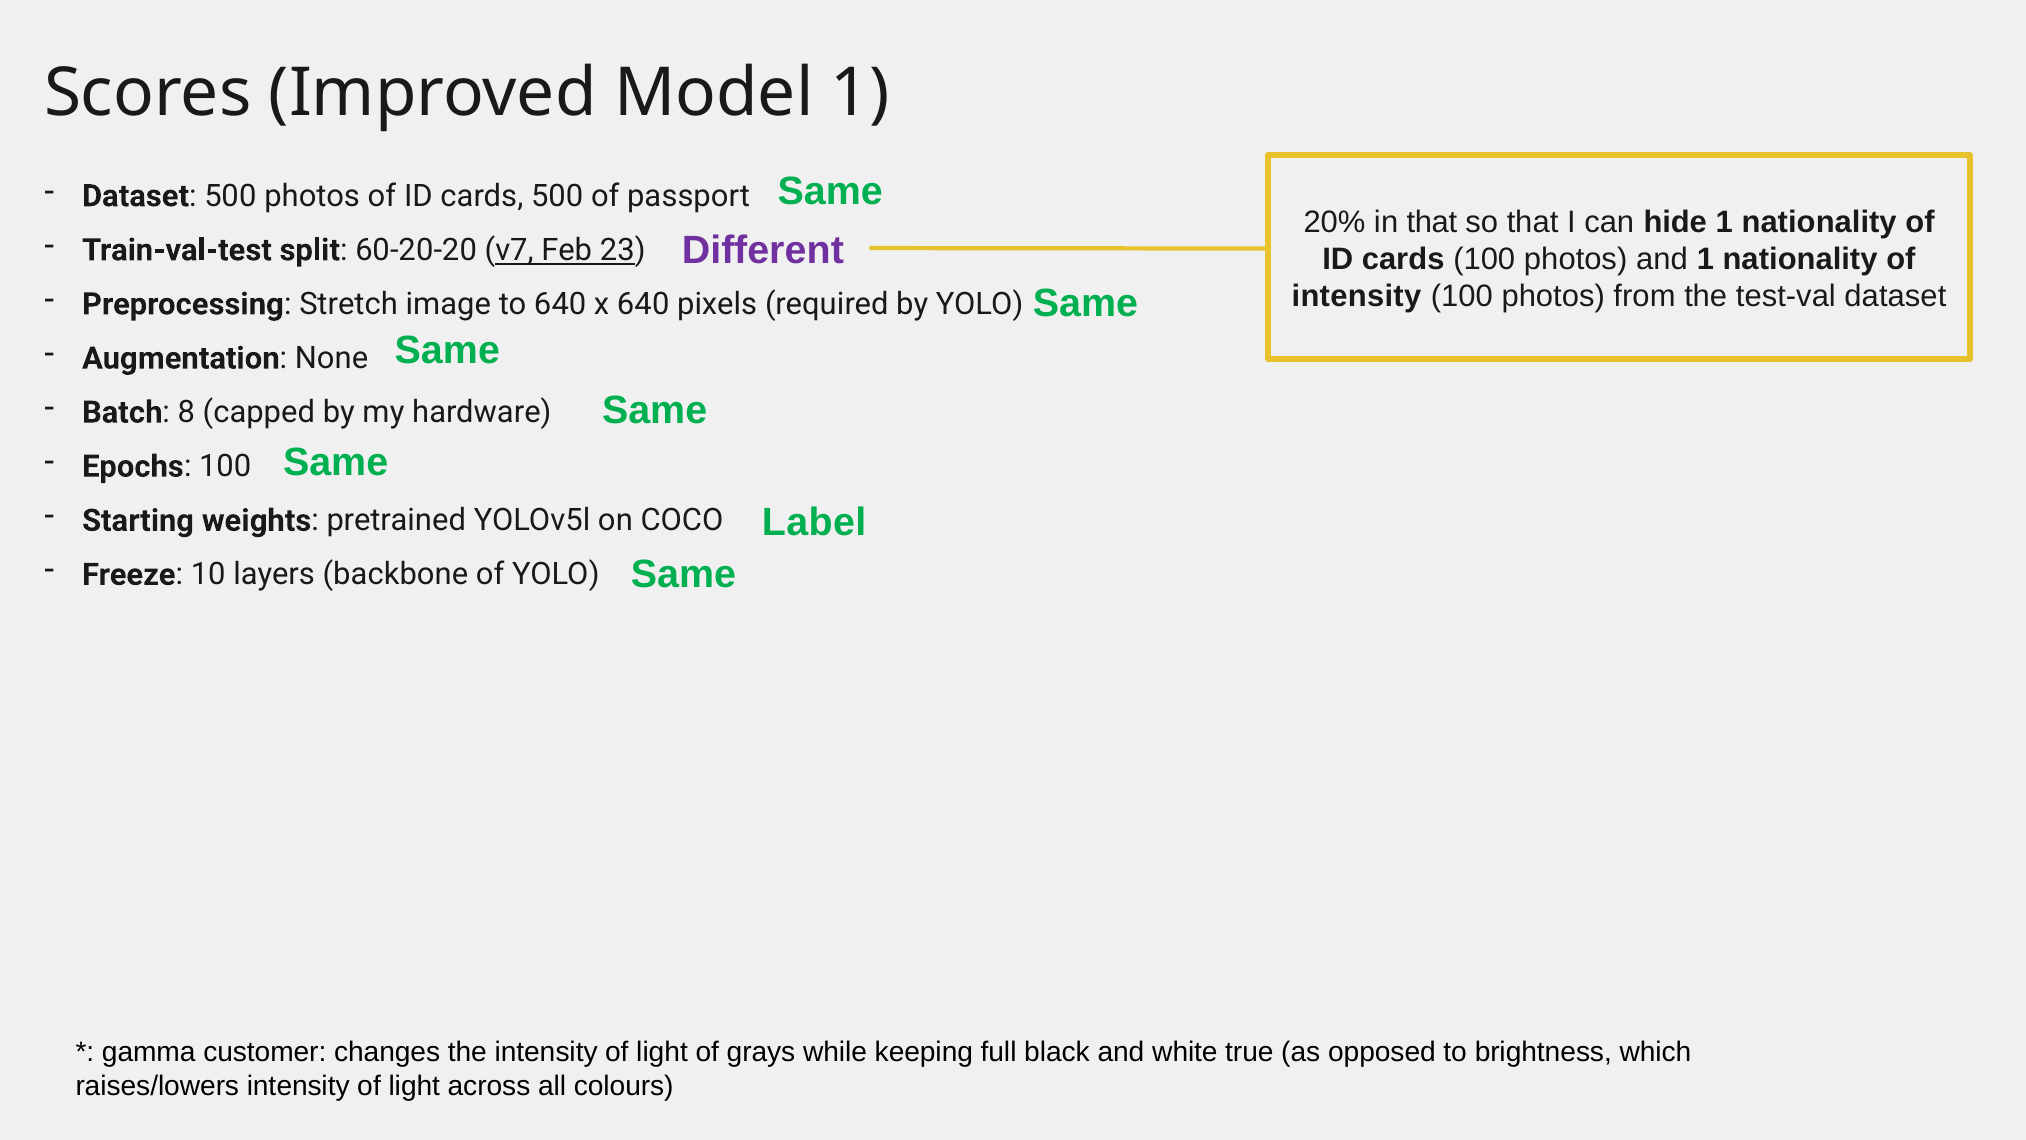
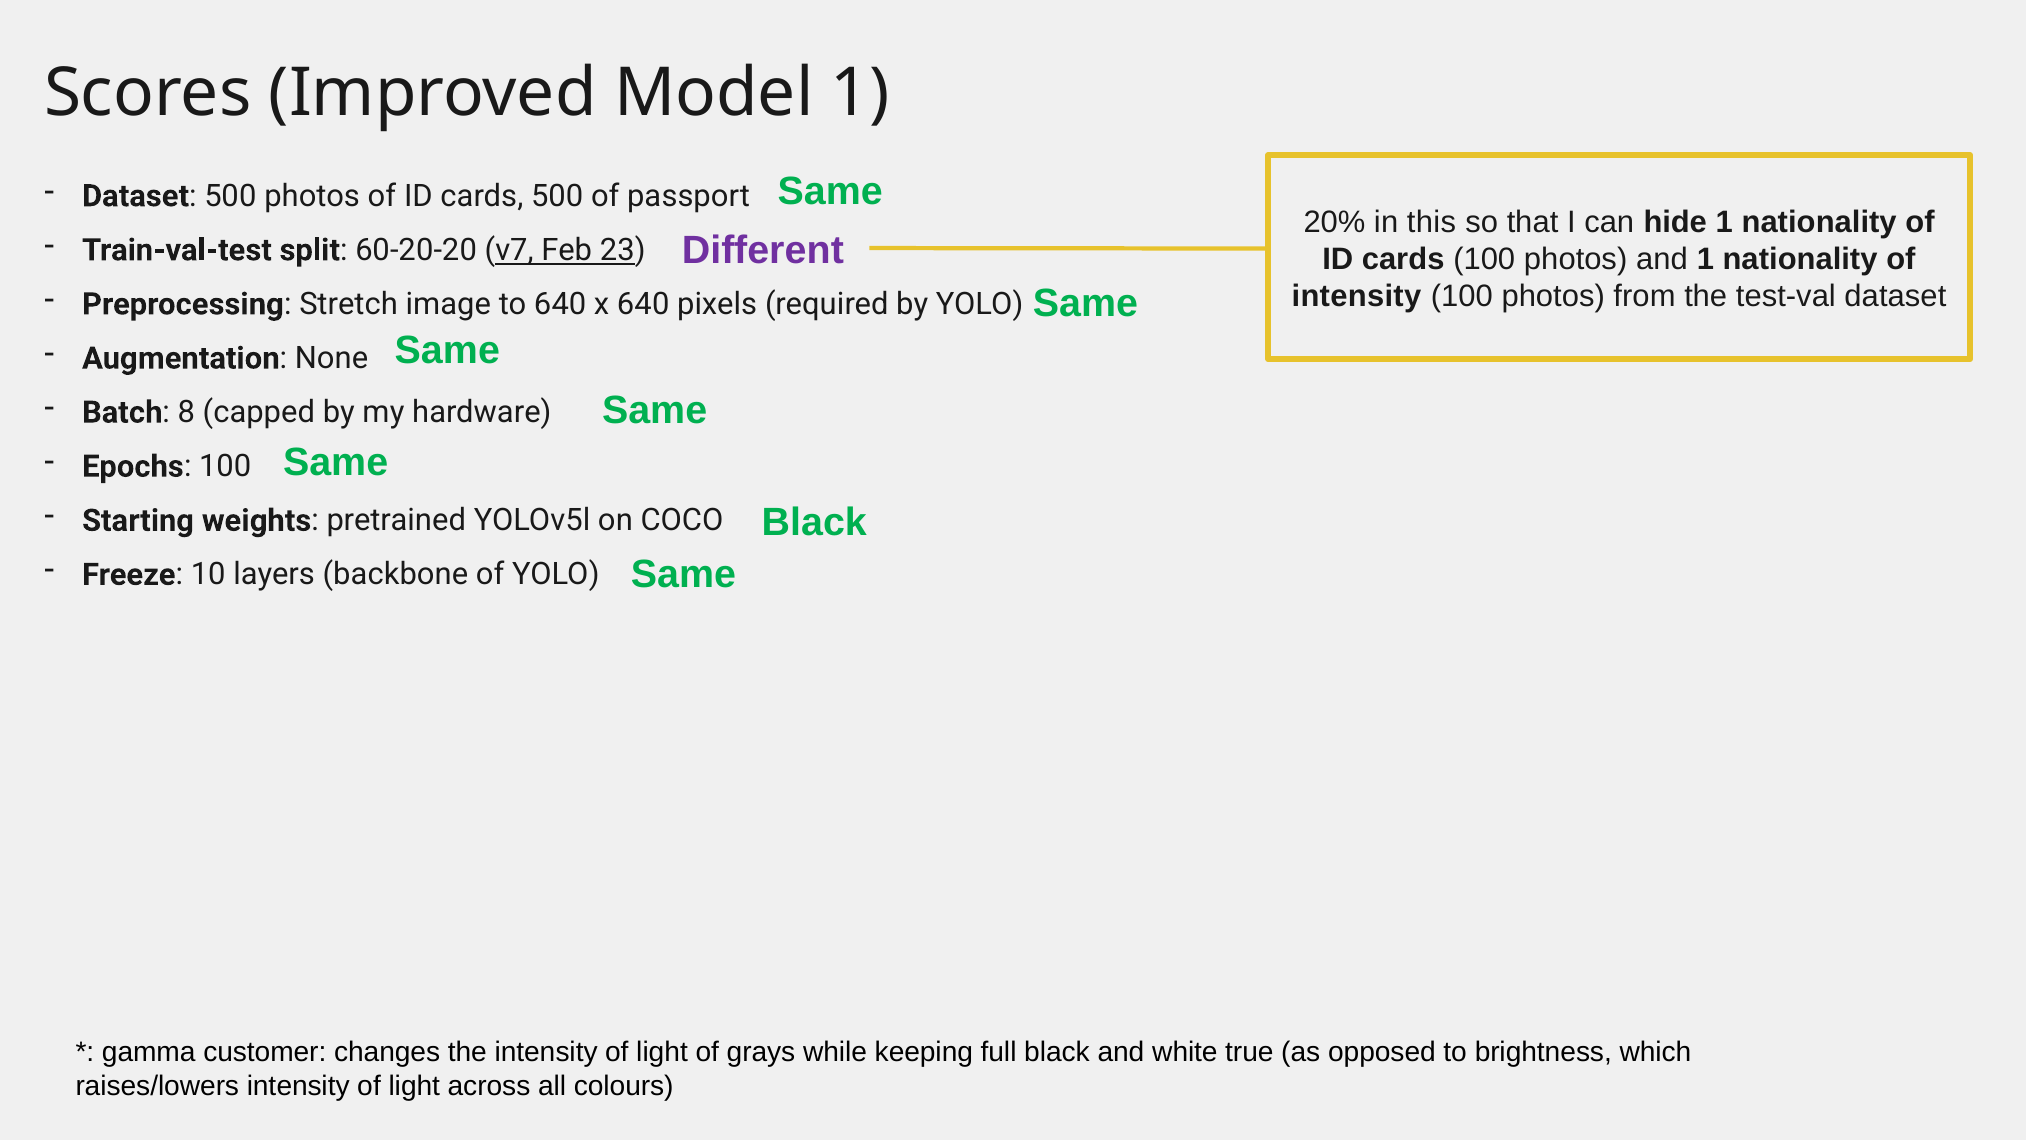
in that: that -> this (1432, 222)
Label: Label -> Black (814, 522)
